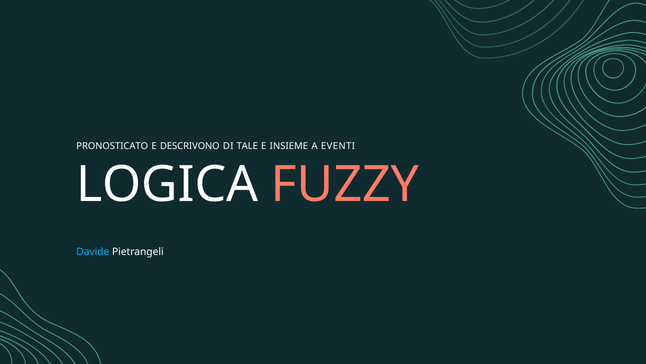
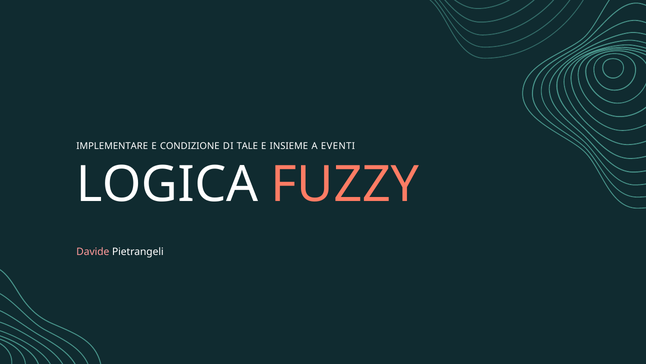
PRONOSTICATO: PRONOSTICATO -> IMPLEMENTARE (112, 146)
DESCRIVONO: DESCRIVONO -> CONDIZIONE (190, 146)
Davide colour: light blue -> pink (93, 251)
